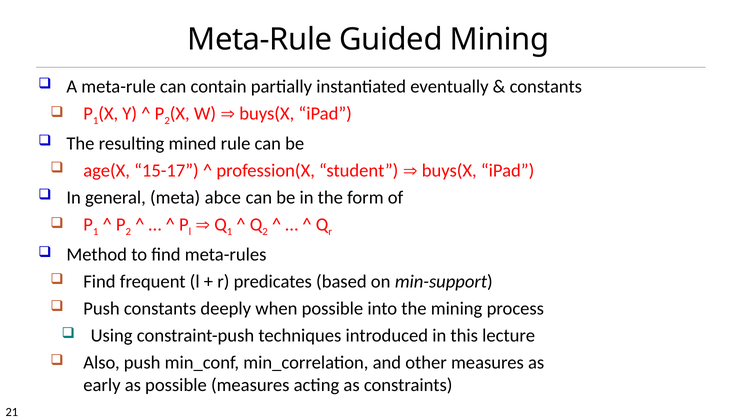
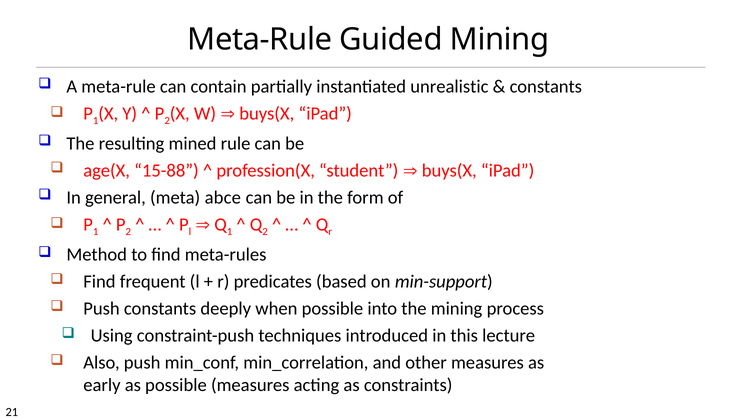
eventually: eventually -> unrealistic (449, 86)
15-17: 15-17 -> 15-88 (166, 170)
